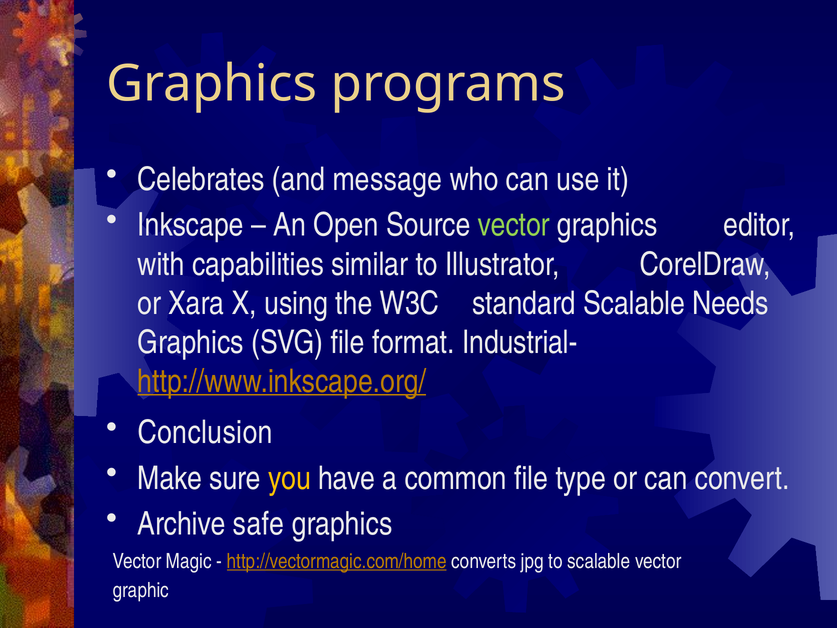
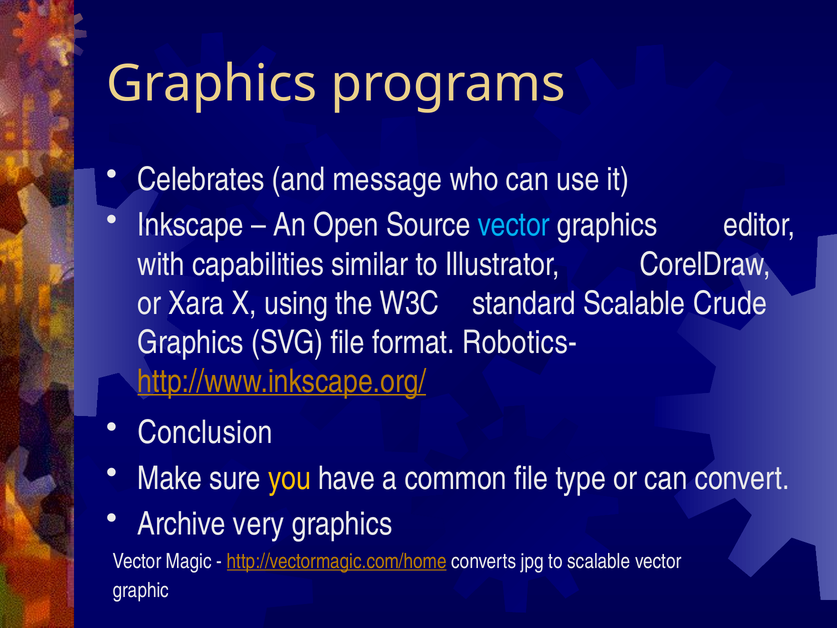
vector colour: light green -> light blue (514, 225)
Needs: Needs -> Crude (730, 303)
Industrial-: Industrial- -> Robotics- (520, 342)
safe: safe -> very (259, 524)
